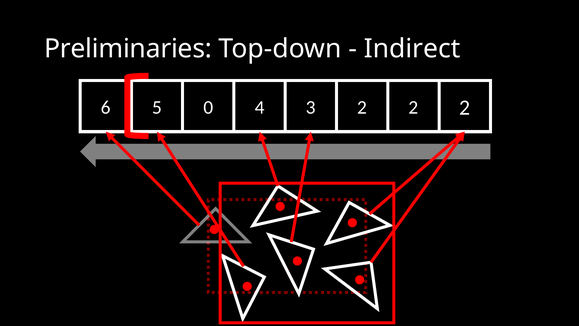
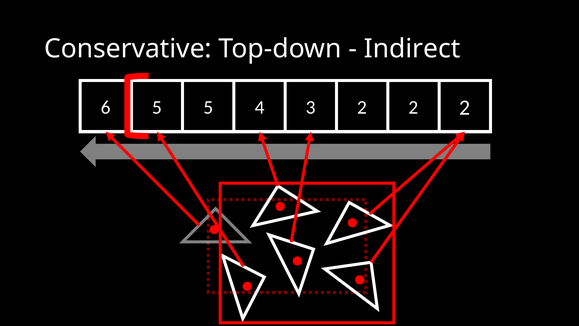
Preliminaries: Preliminaries -> Conservative (128, 49)
5 0: 0 -> 5 (208, 107)
